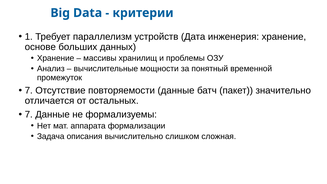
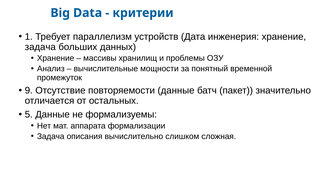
основе: основе -> задача (40, 47)
7: 7 -> 9 (29, 91)
7: 7 -> 5 (29, 114)
